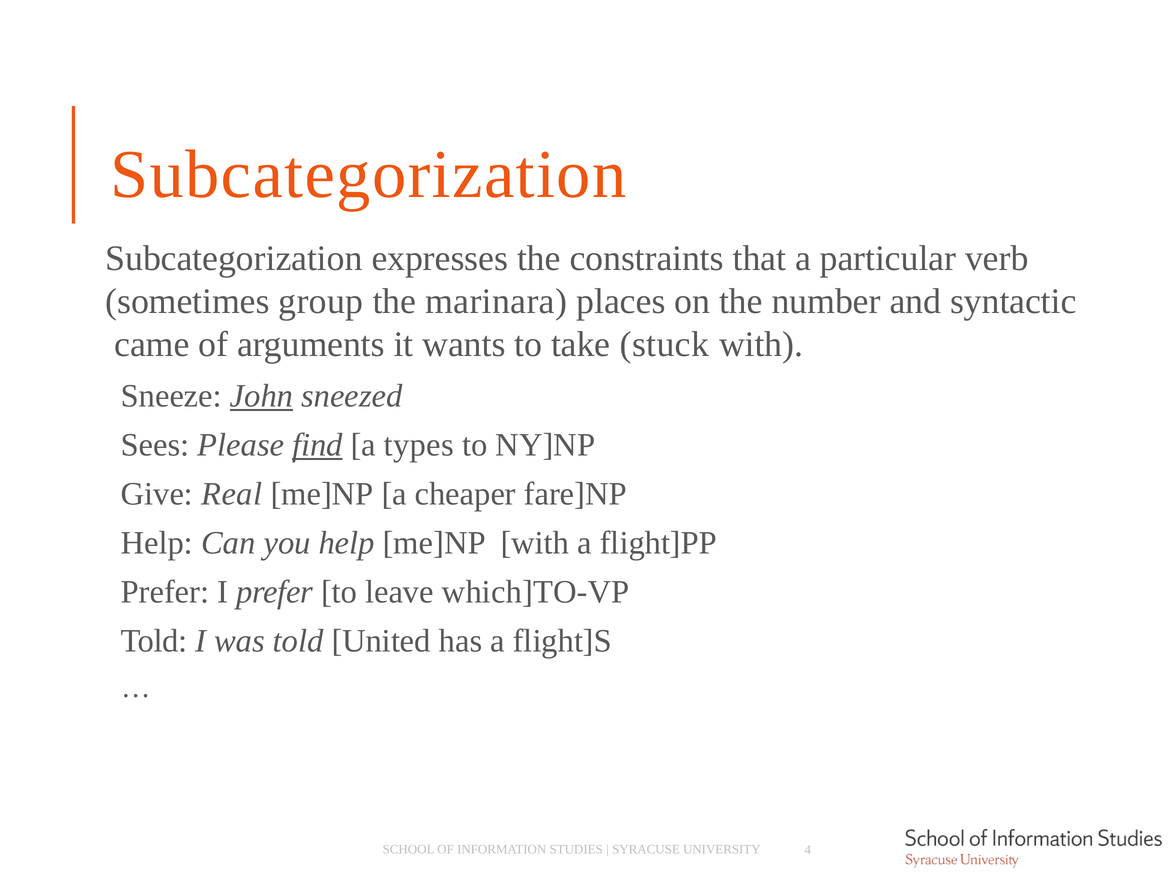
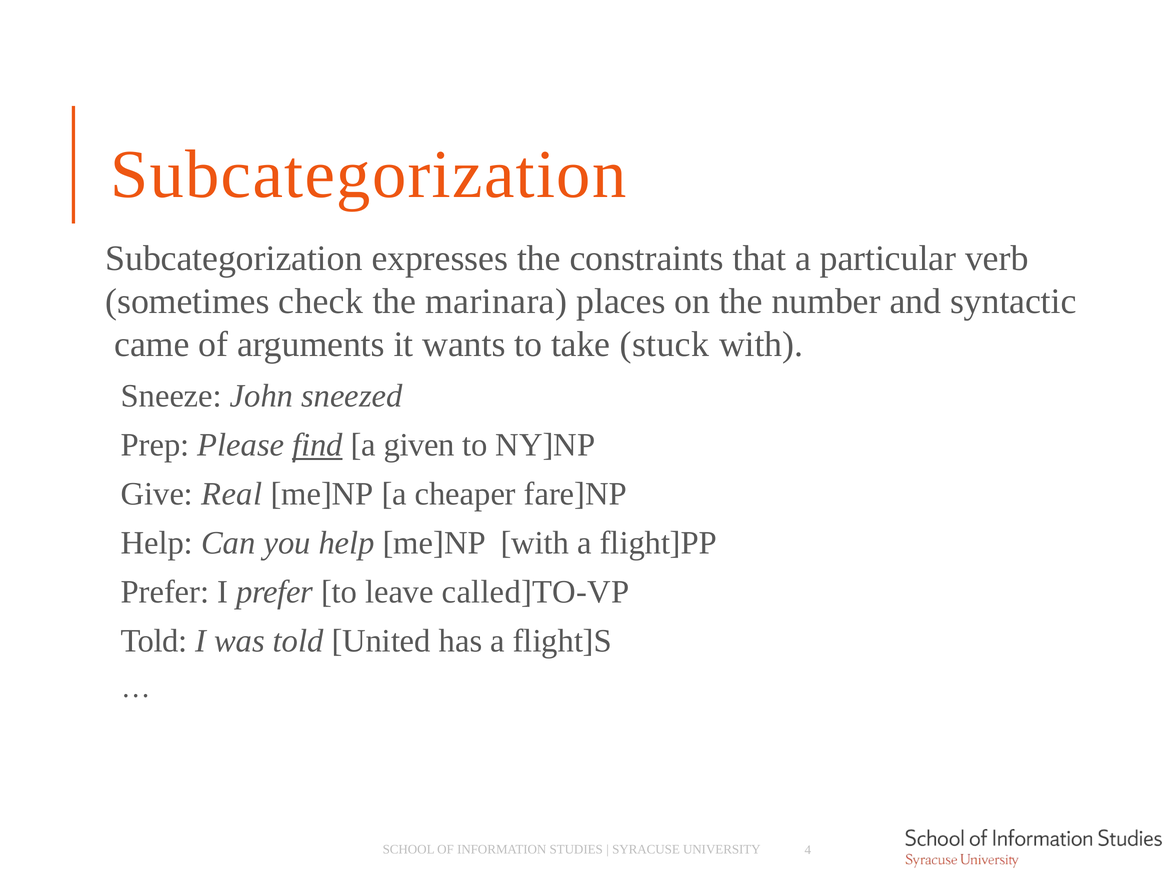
group: group -> check (321, 301)
John underline: present -> none (262, 396)
Sees: Sees -> Prep (155, 445)
types: types -> given (419, 445)
which]TO-VP: which]TO-VP -> called]TO-VP (536, 592)
